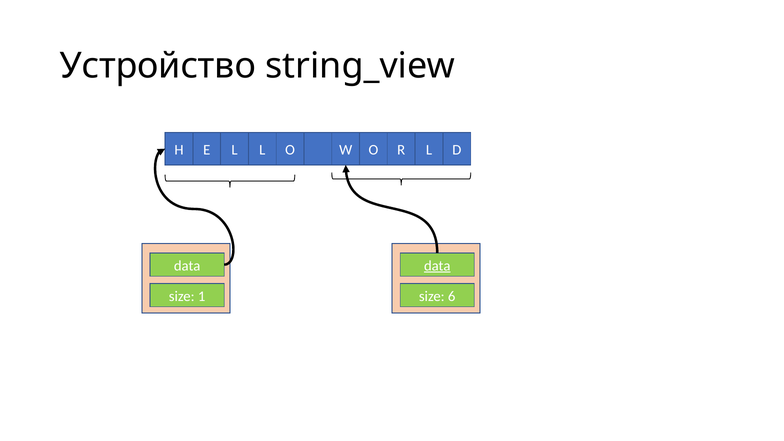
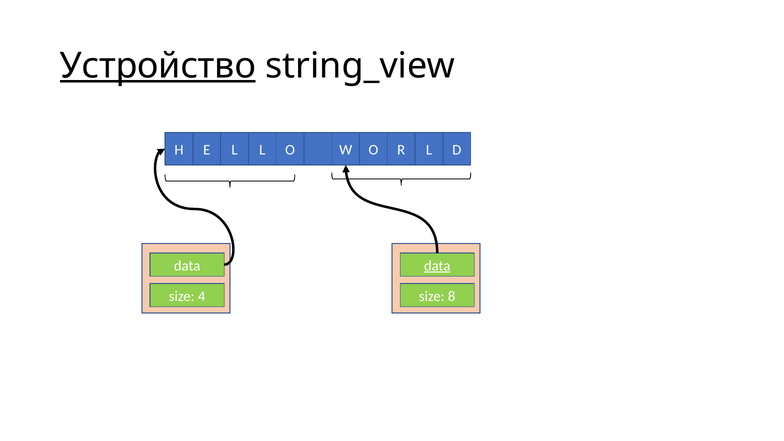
Устройство underline: none -> present (158, 66)
1: 1 -> 4 (202, 296)
6: 6 -> 8 (452, 296)
